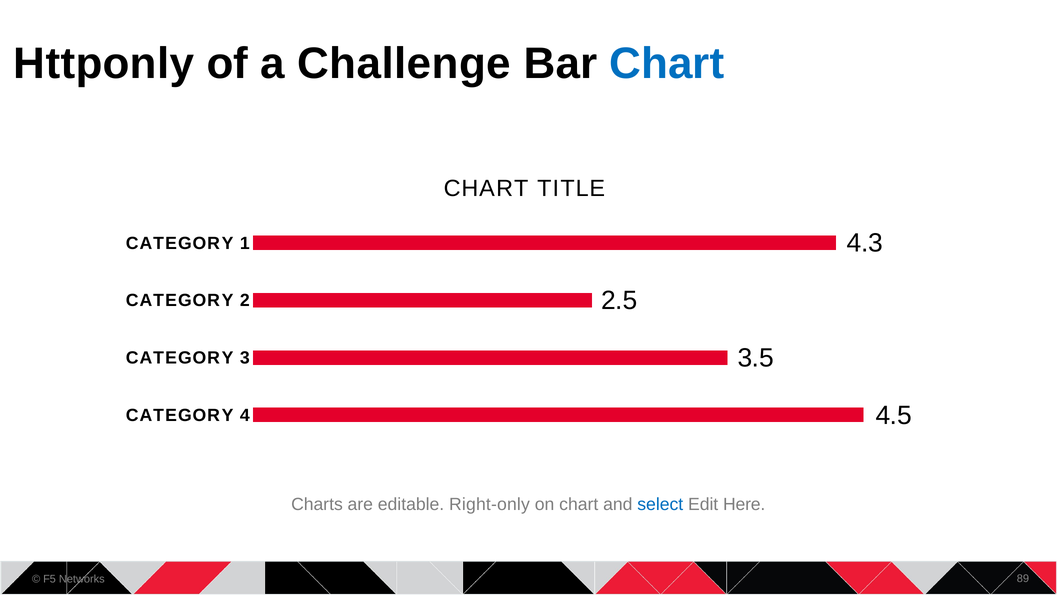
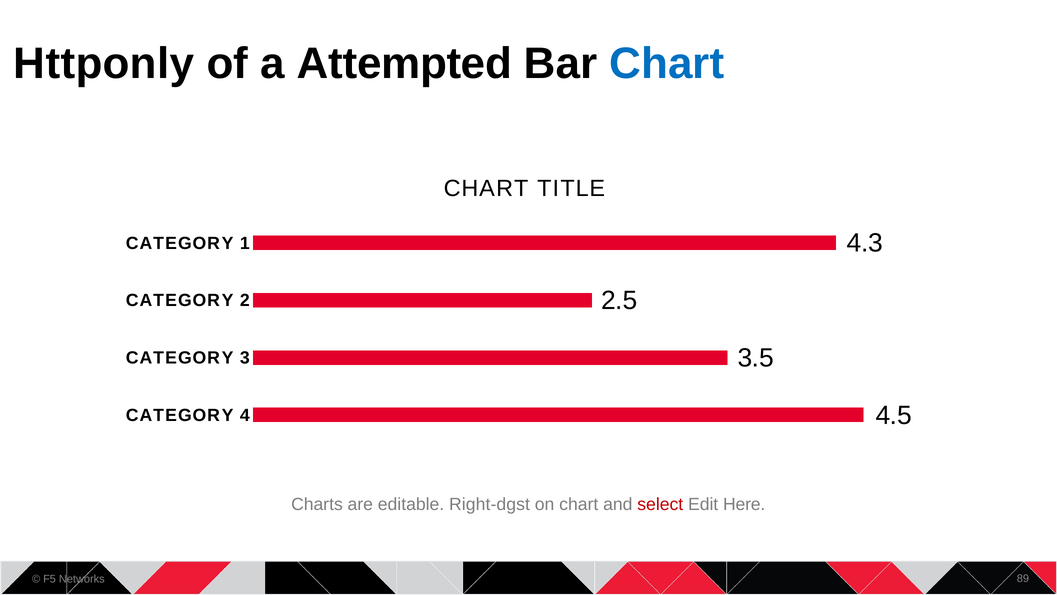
Challenge: Challenge -> Attempted (404, 63)
Right-only: Right-only -> Right-dgst (490, 504)
select colour: blue -> red (660, 504)
